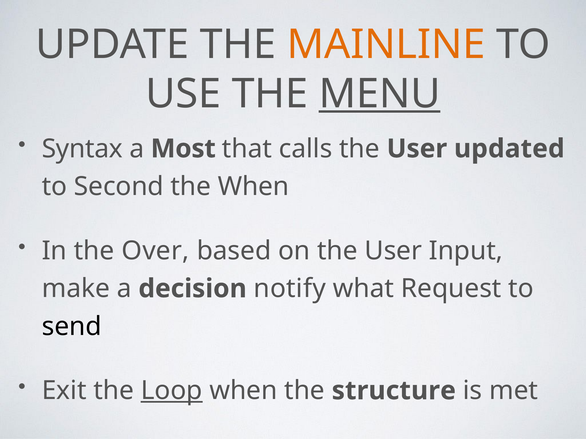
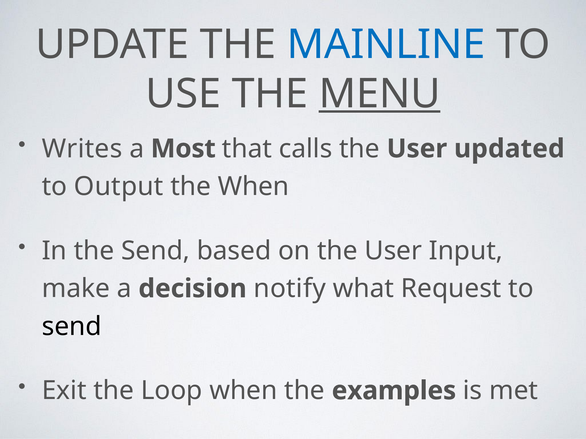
MAINLINE colour: orange -> blue (386, 45)
Syntax: Syntax -> Writes (82, 149)
Second: Second -> Output (119, 187)
the Over: Over -> Send (156, 251)
Loop underline: present -> none (172, 391)
structure: structure -> examples (394, 391)
